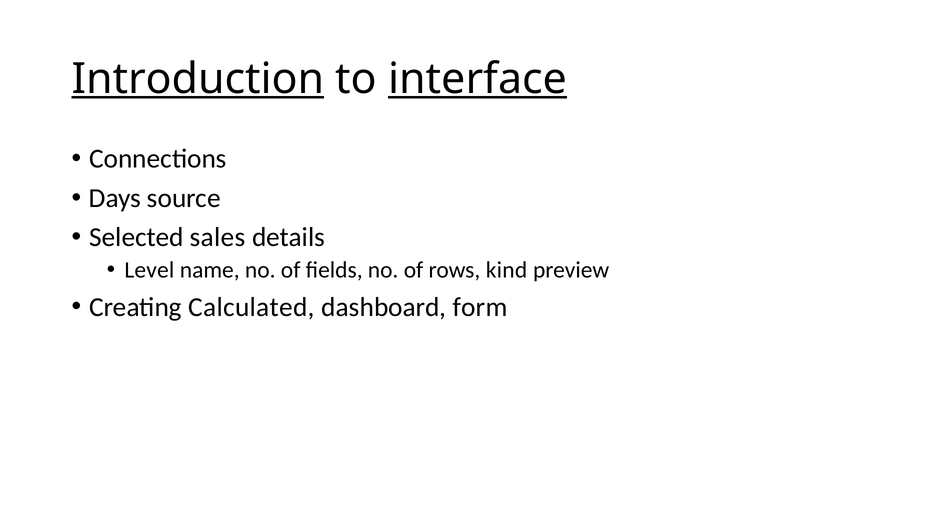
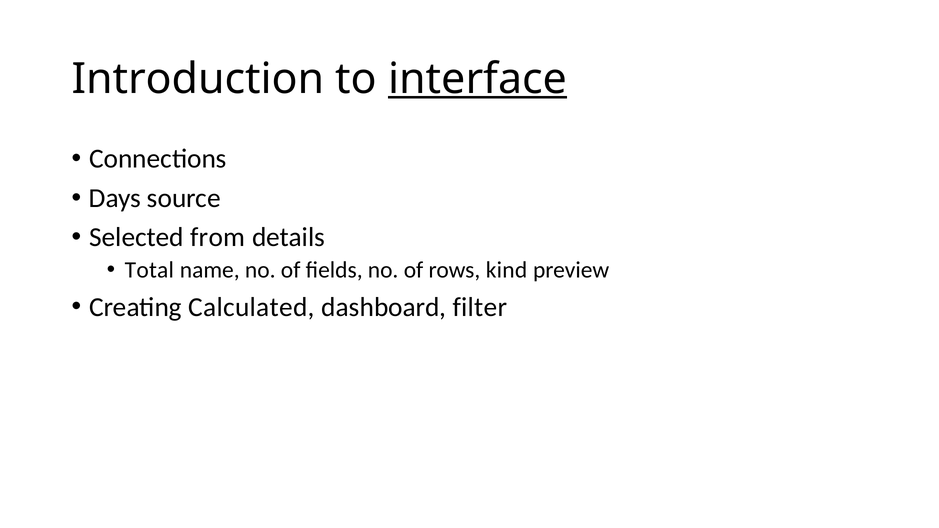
Introduction underline: present -> none (198, 79)
sales: sales -> from (218, 238)
Level: Level -> Total (149, 270)
form: form -> filter (480, 307)
